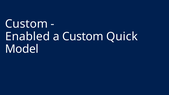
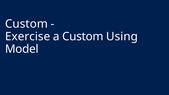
Enabled: Enabled -> Exercise (28, 36)
Quick: Quick -> Using (122, 36)
